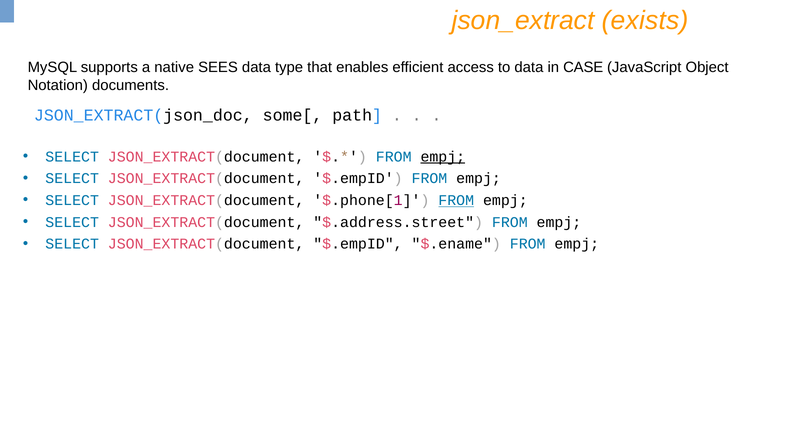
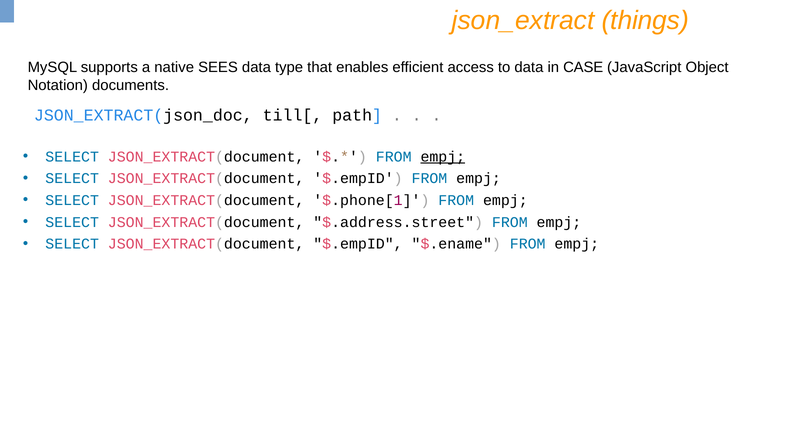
exists: exists -> things (645, 21)
some[: some[ -> till[ (293, 115)
FROM underline: present -> none (456, 200)
